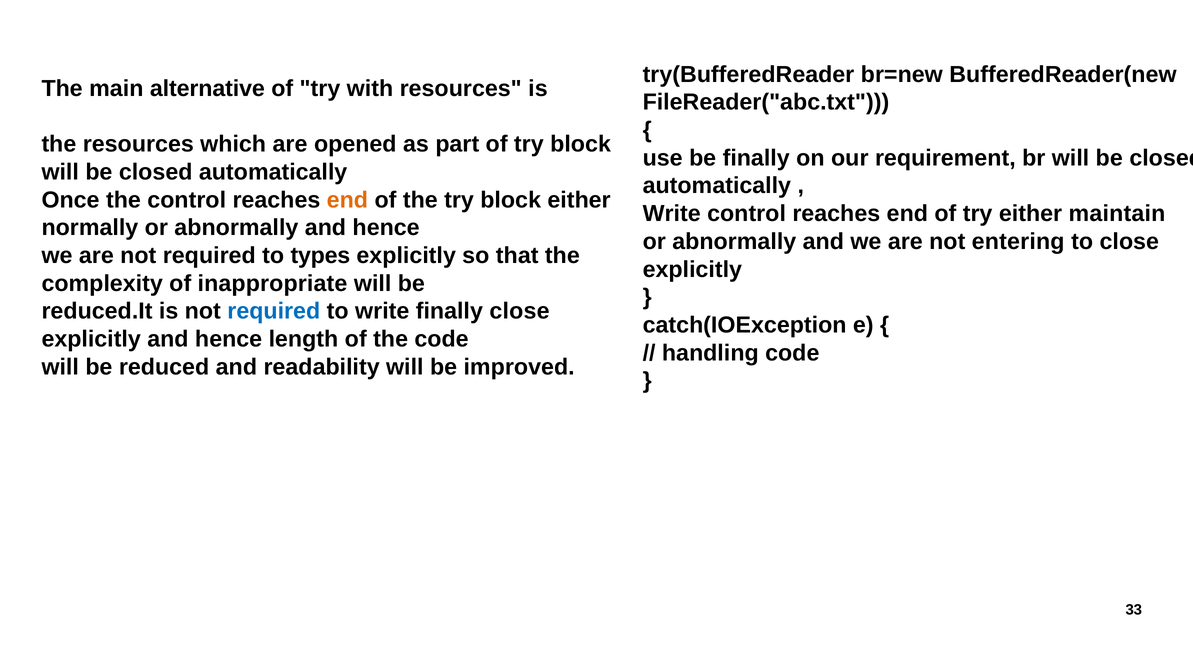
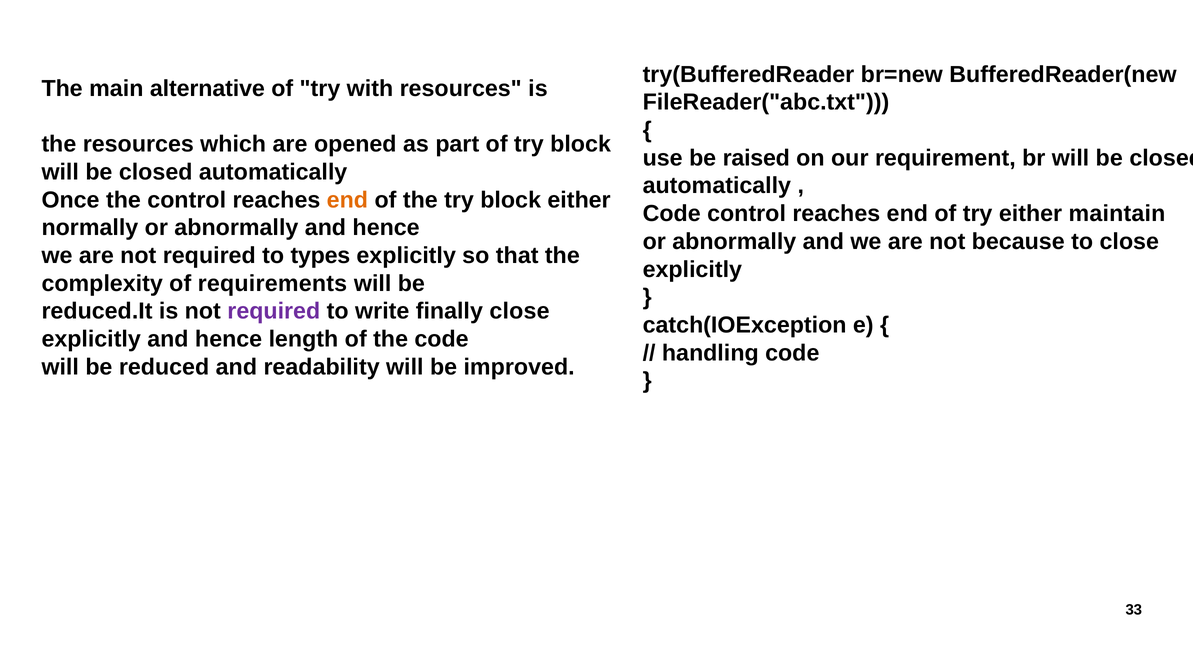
be finally: finally -> raised (756, 158)
Write: Write -> Code (672, 214)
entering: entering -> because (1018, 242)
inappropriate: inappropriate -> requirements (272, 284)
required colour: blue -> purple (274, 311)
